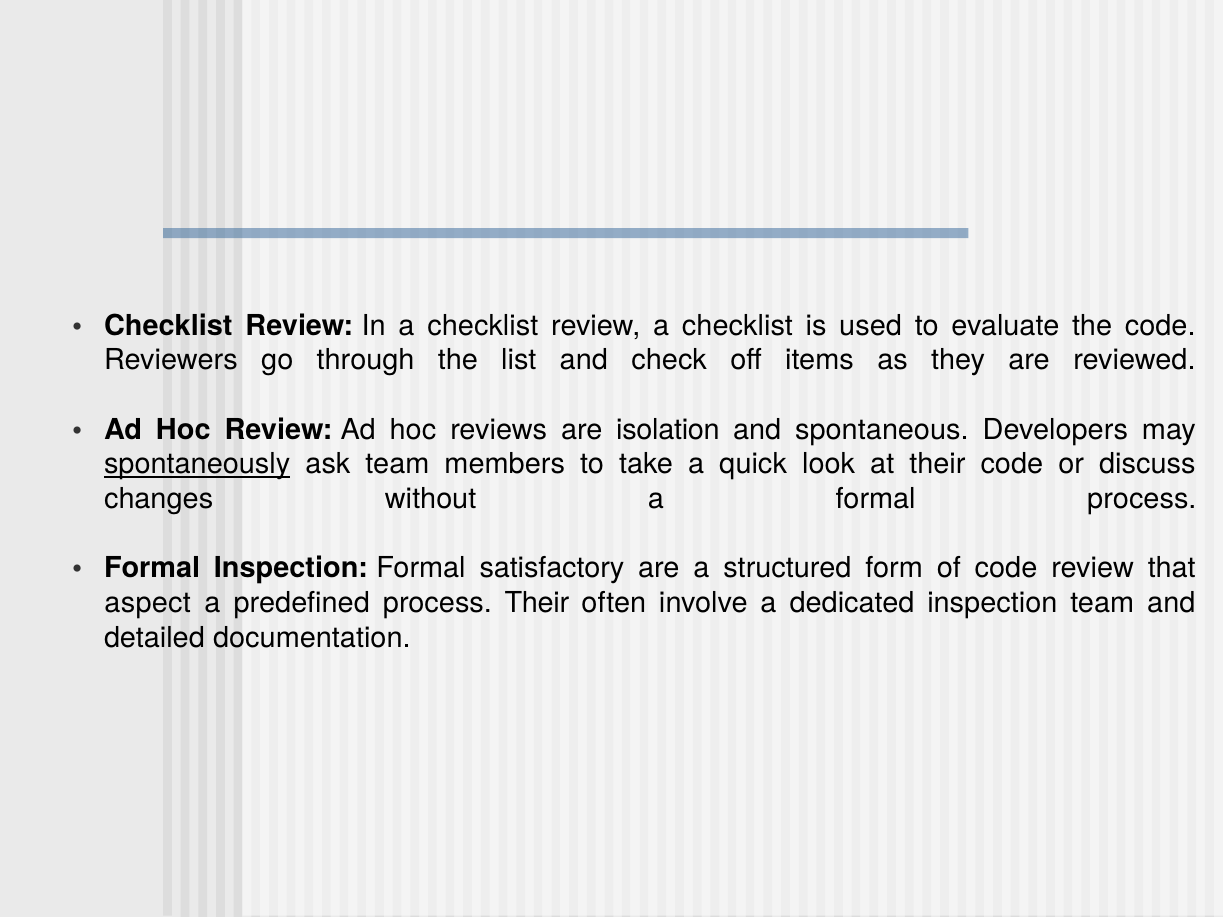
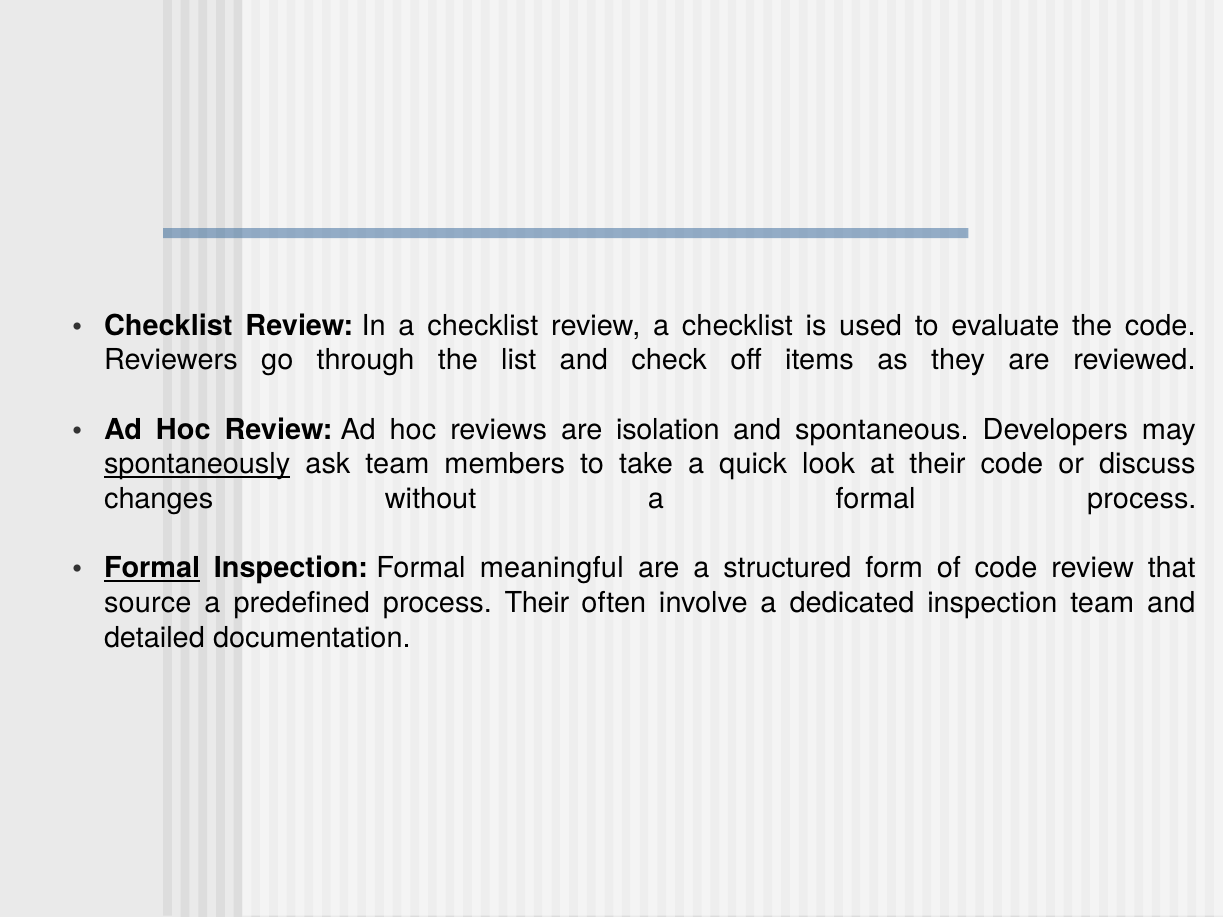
Formal underline: none -> present (152, 569)
satisfactory: satisfactory -> meaningful (552, 569)
aspect: aspect -> source (148, 603)
